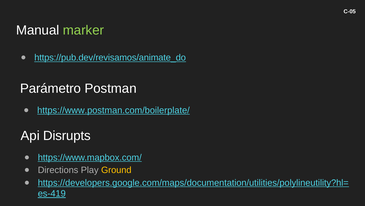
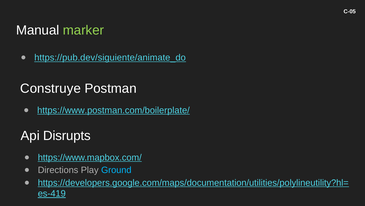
https://pub.dev/revisamos/animate_do: https://pub.dev/revisamos/animate_do -> https://pub.dev/siguiente/animate_do (110, 57)
Parámetro: Parámetro -> Construye (51, 88)
Ground colour: yellow -> light blue (116, 170)
